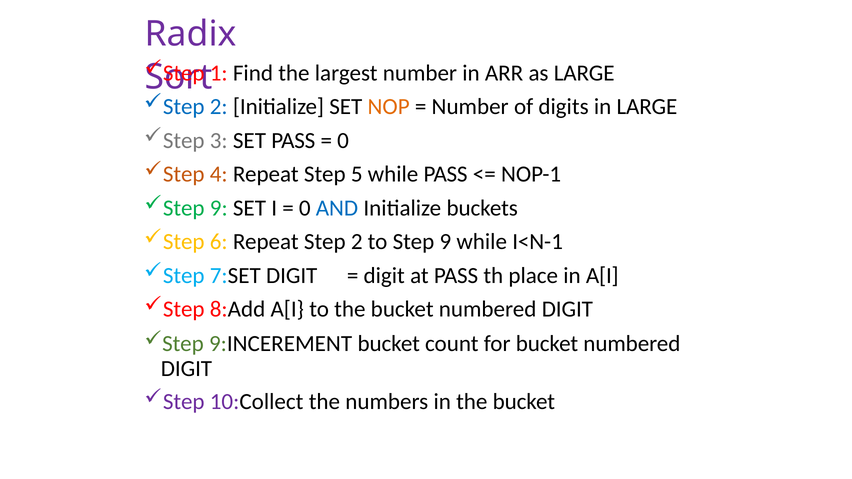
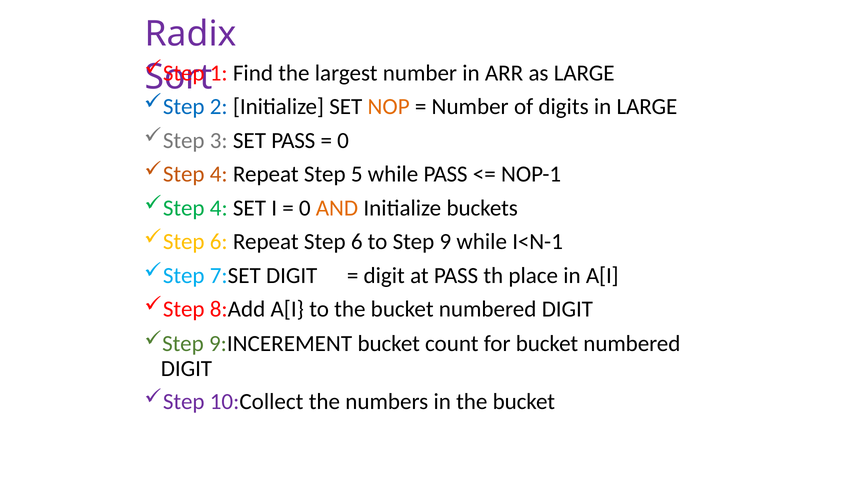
9: 9 -> 4 (219, 208)
AND colour: blue -> orange (337, 208)
Repeat Step 2: 2 -> 6 (357, 242)
